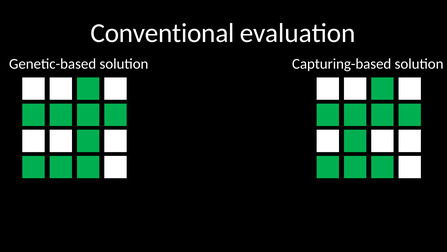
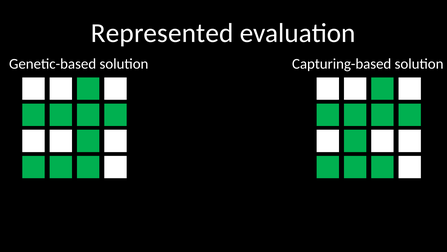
Conventional: Conventional -> Represented (162, 33)
